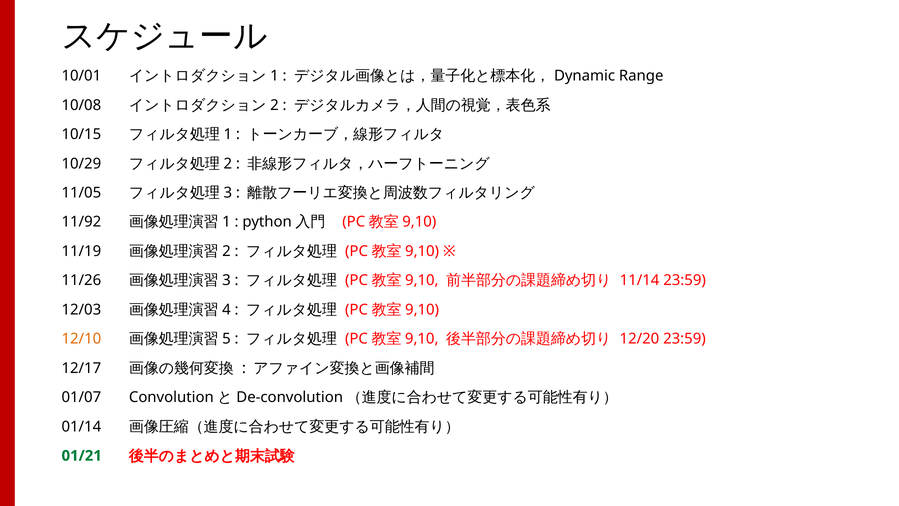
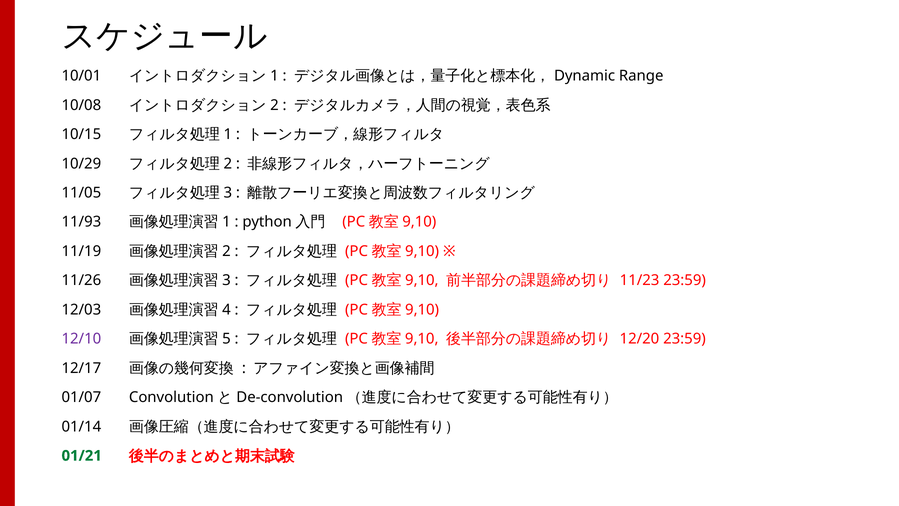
11/92: 11/92 -> 11/93 (81, 222)
11/14: 11/14 -> 11/23 (640, 280)
12/10 colour: orange -> purple (81, 339)
